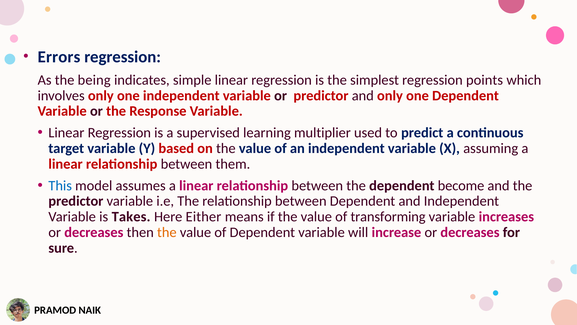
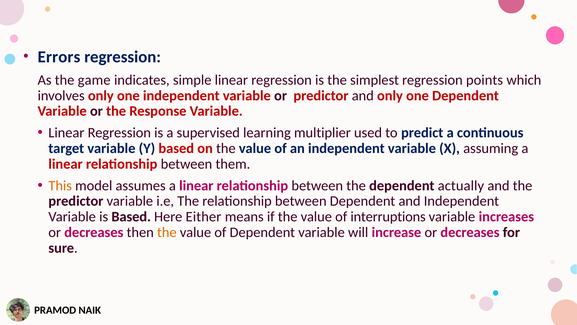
being: being -> game (94, 80)
This colour: blue -> orange (60, 185)
become: become -> actually (461, 185)
is Takes: Takes -> Based (131, 216)
transforming: transforming -> interruptions (388, 216)
